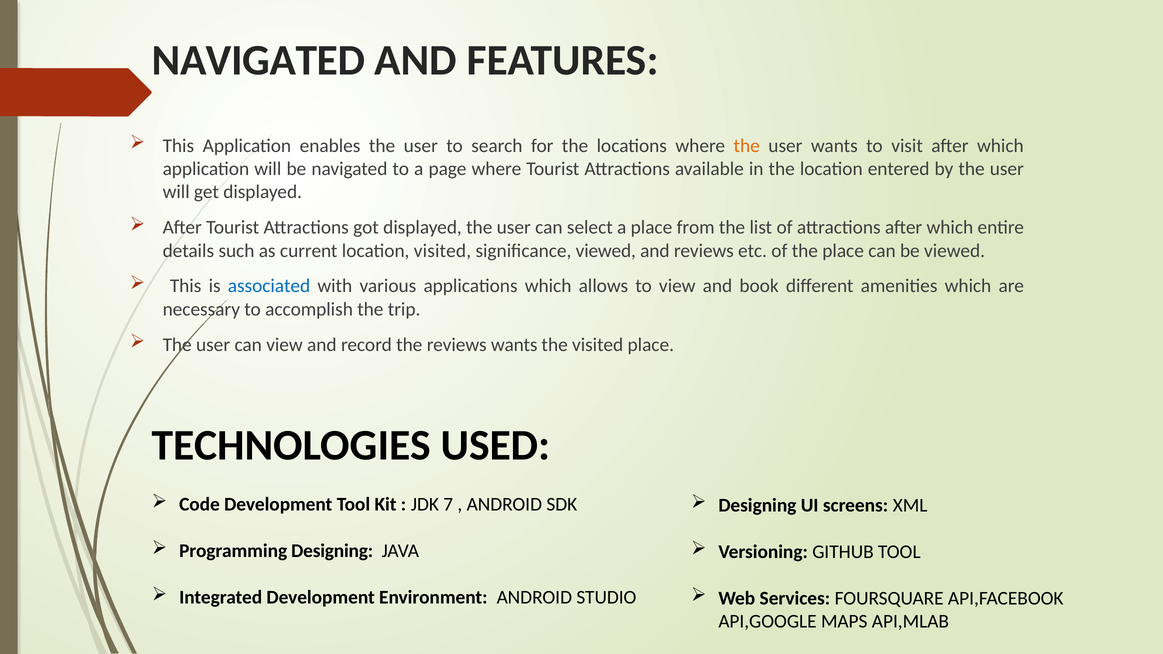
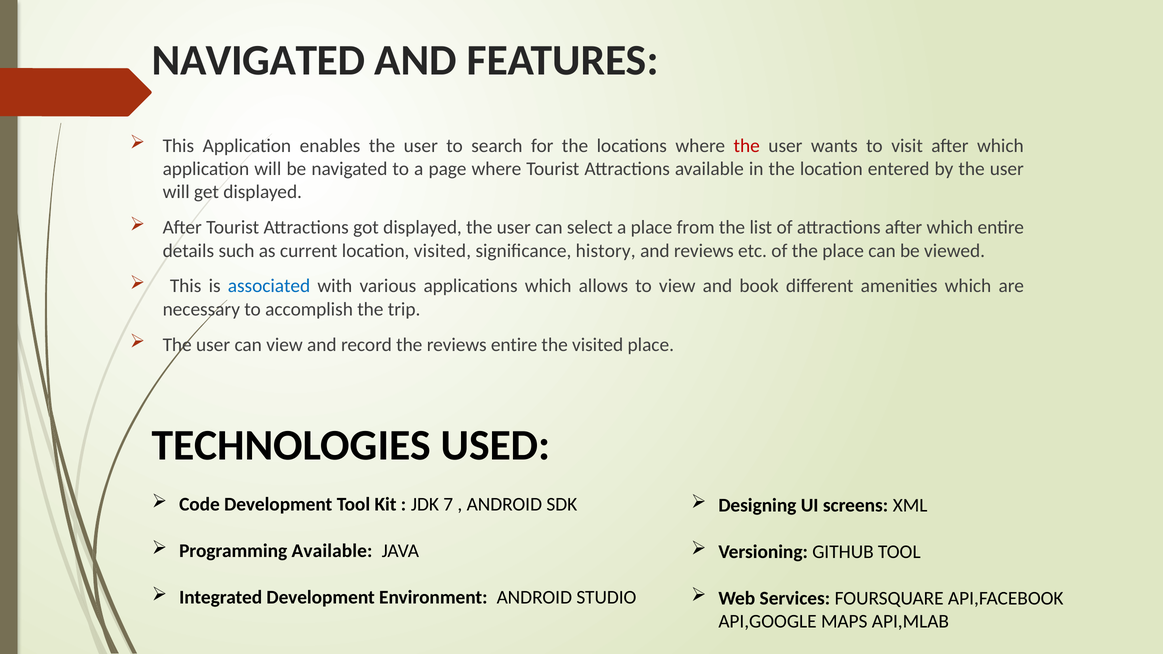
the colour: orange -> red (747, 146)
significance viewed: viewed -> history (606, 251)
reviews wants: wants -> entire (514, 345)
Programming Designing: Designing -> Available (332, 551)
